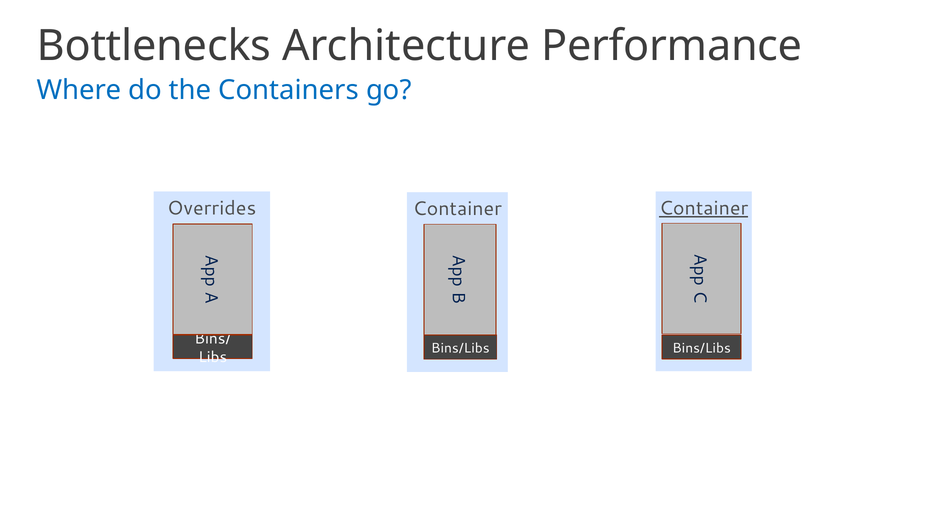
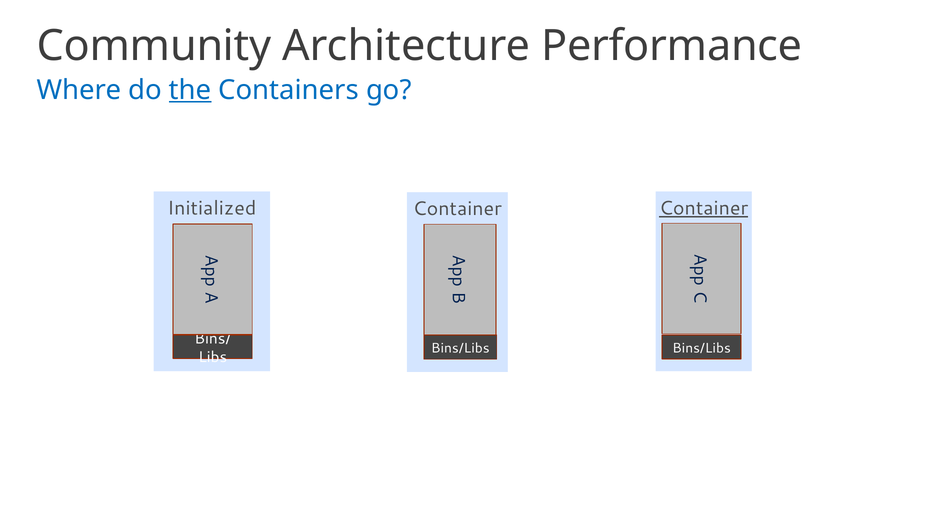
Bottlenecks: Bottlenecks -> Community (154, 46)
the underline: none -> present (190, 90)
Overrides: Overrides -> Initialized (212, 208)
